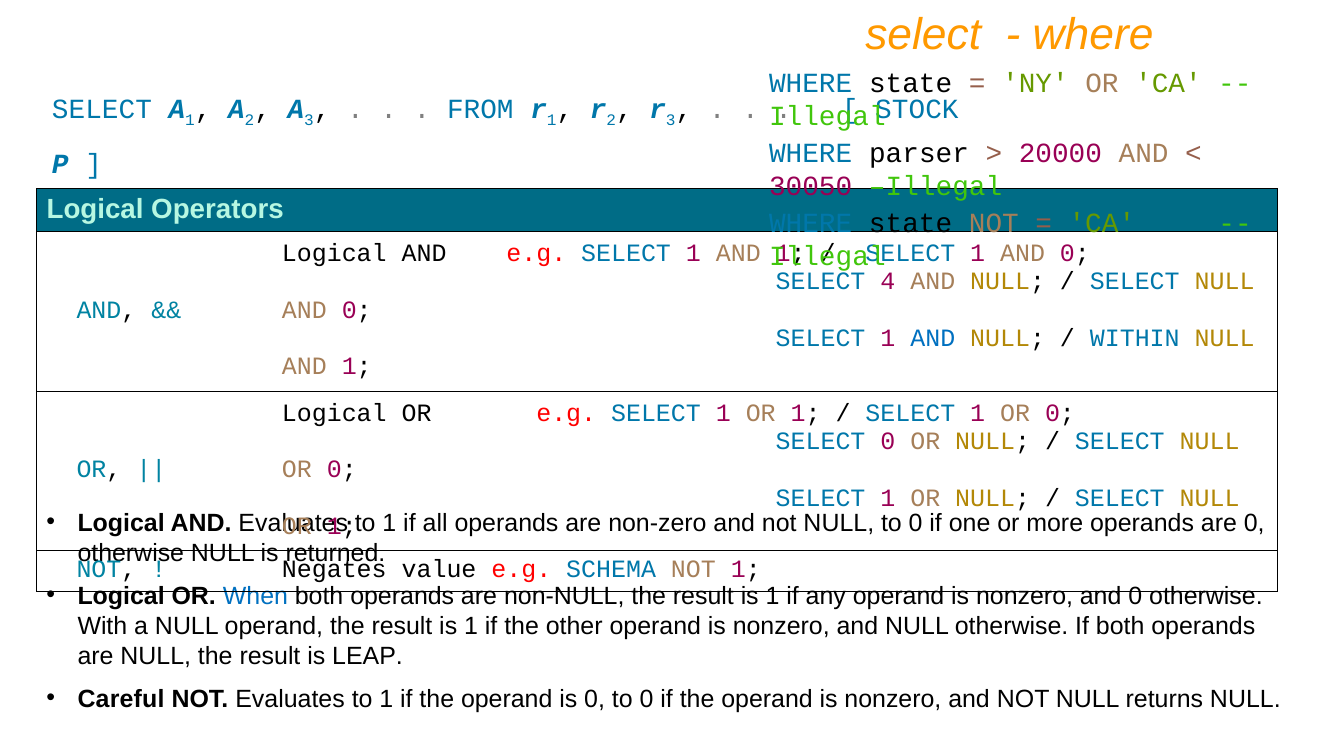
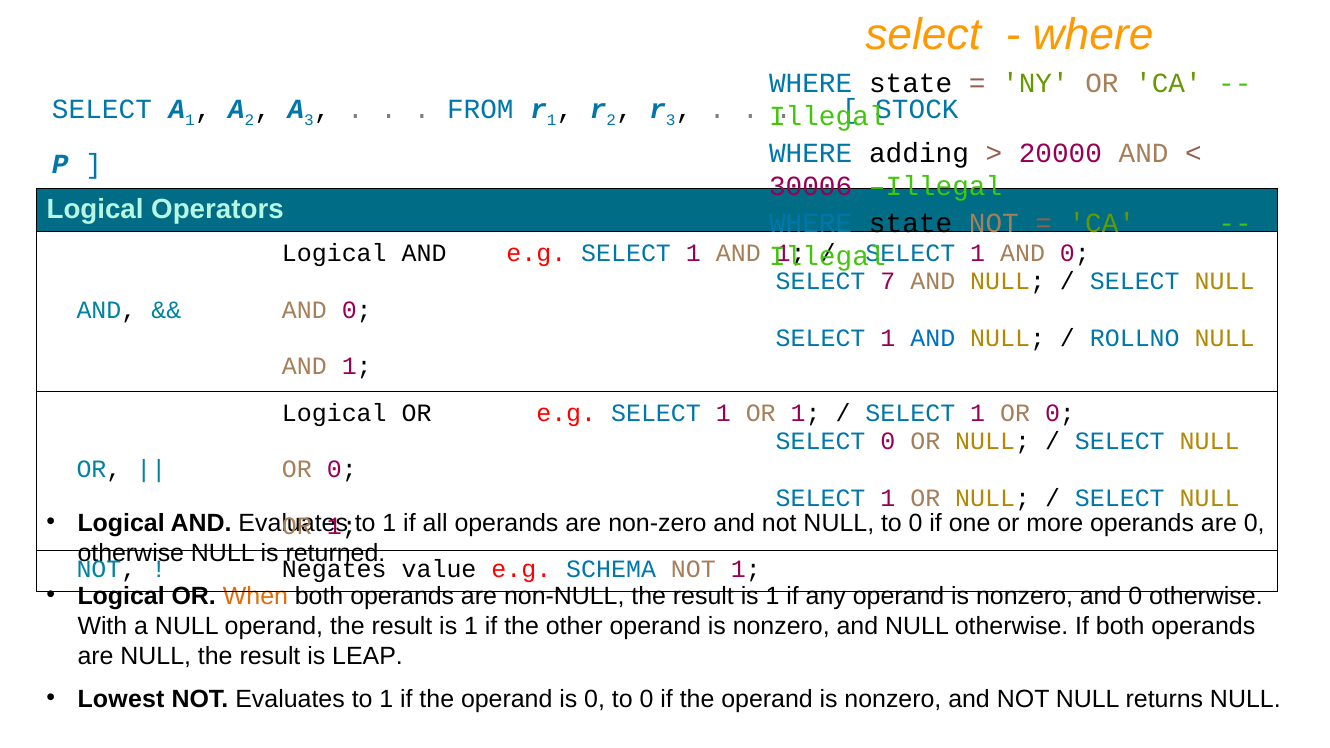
parser: parser -> adding (919, 153)
30050: 30050 -> 30006 (811, 186)
4: 4 -> 7 (888, 282)
WITHIN: WITHIN -> ROLLNO (1135, 338)
When colour: blue -> orange (255, 596)
Careful: Careful -> Lowest (121, 699)
